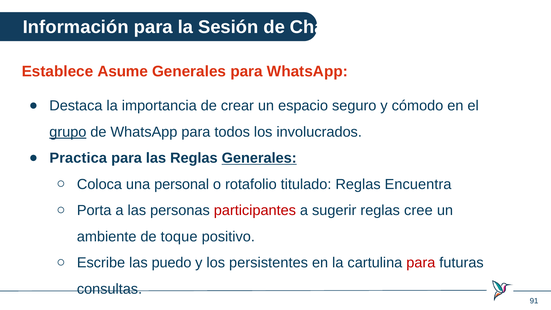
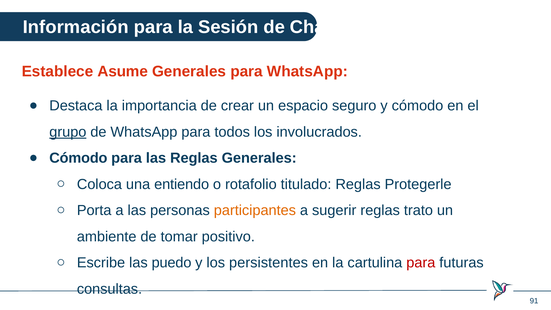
Practica: Practica -> Cómodo (78, 158)
Generales underline: present -> none (259, 158)
personal: personal -> entiendo (182, 184)
Encuentra: Encuentra -> Protegerle (418, 184)
participantes colour: red -> orange (255, 210)
cree: cree -> trato (418, 210)
toque: toque -> tomar (179, 237)
